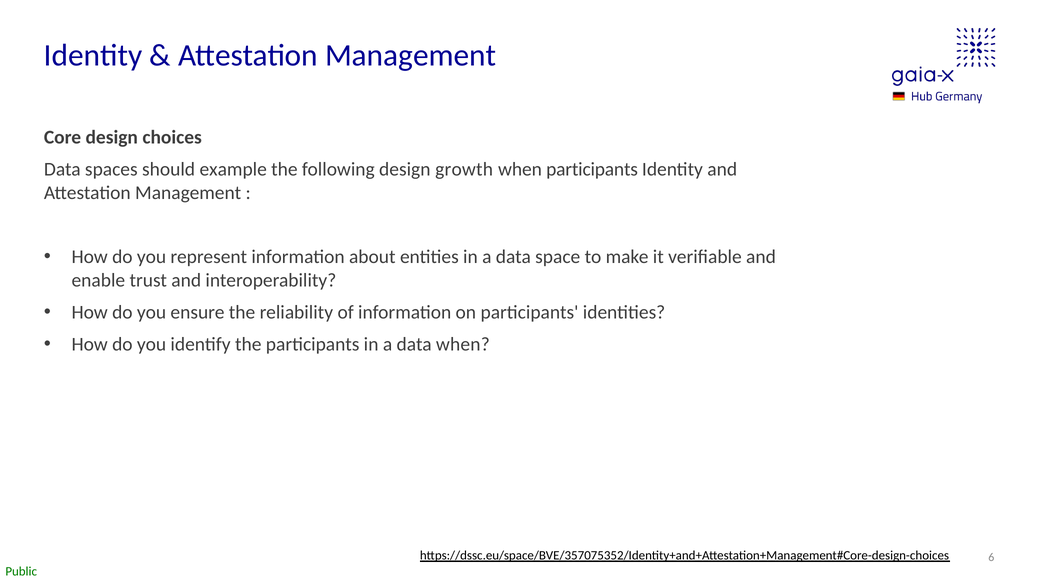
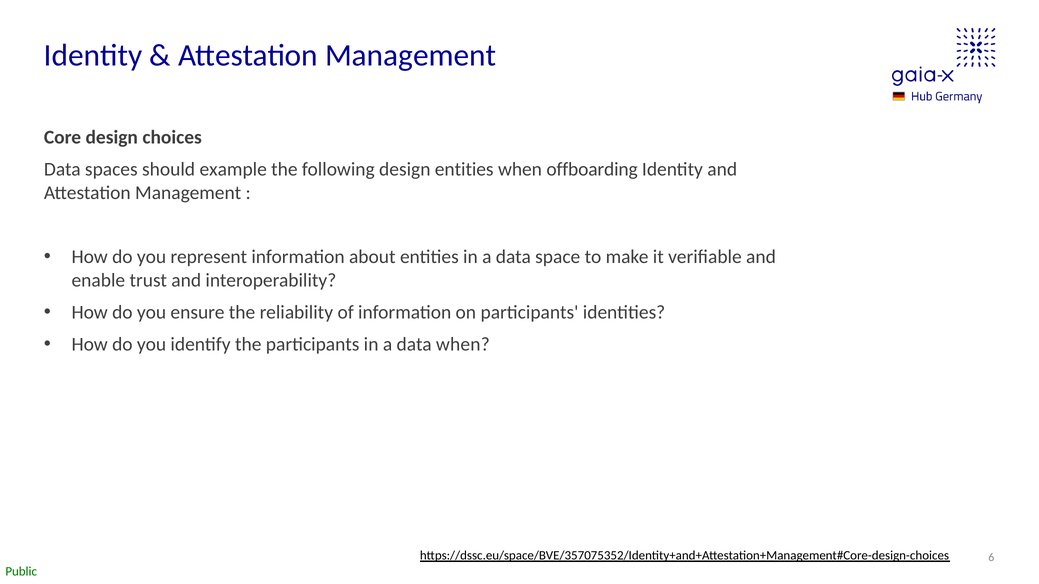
design growth: growth -> entities (464, 170)
when participants: participants -> offboarding (592, 170)
